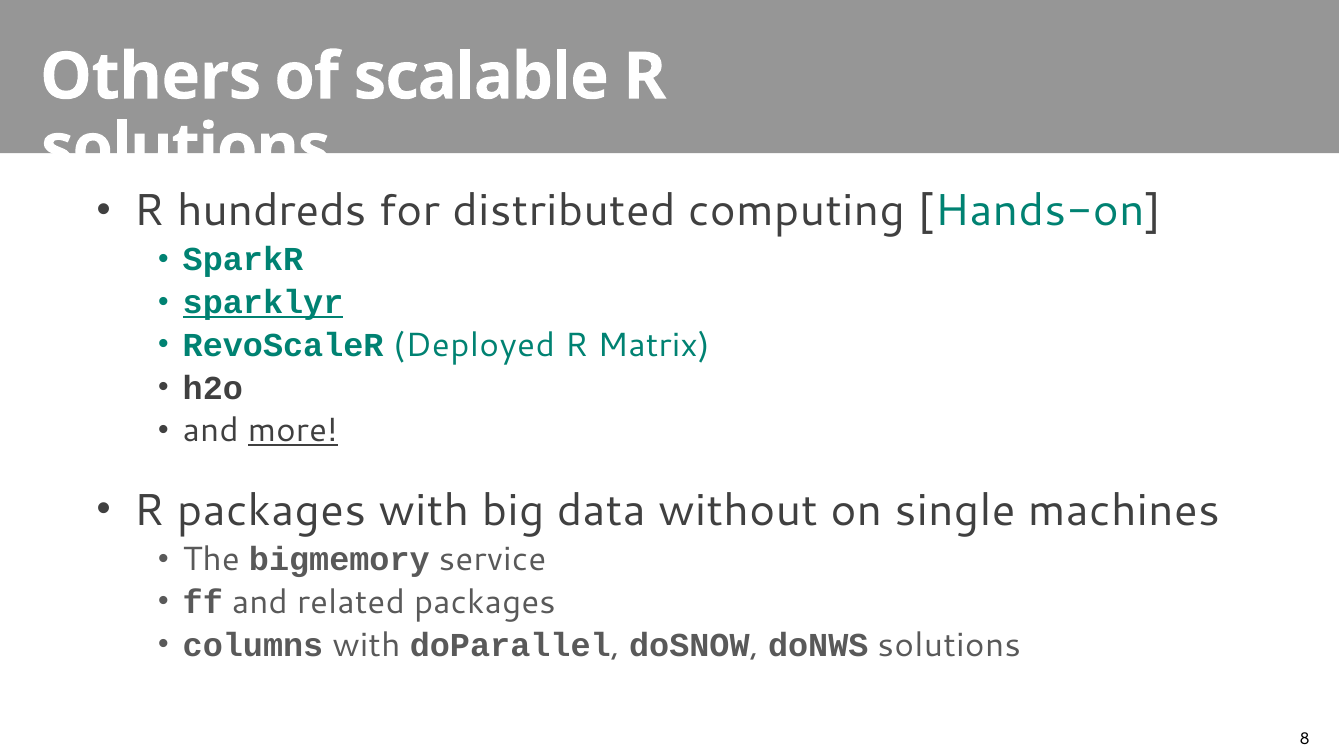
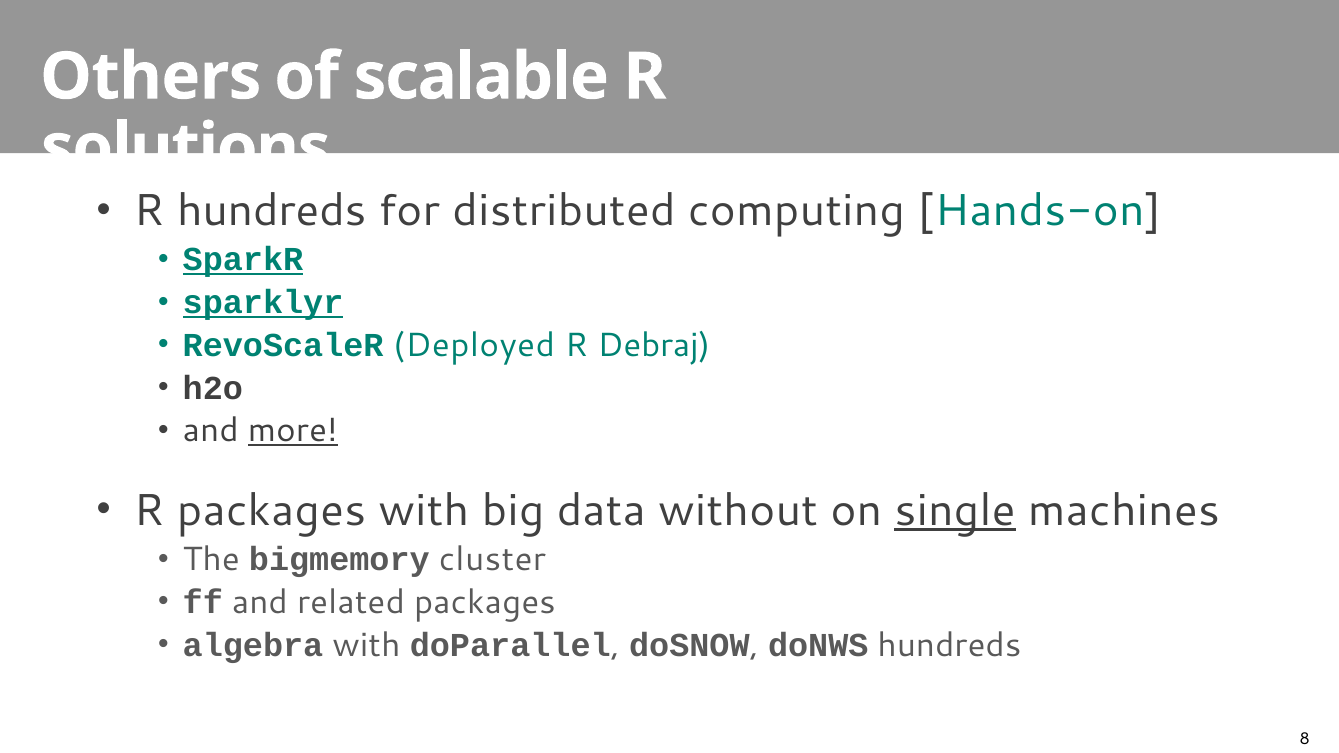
SparkR underline: none -> present (243, 260)
Matrix: Matrix -> Debraj (654, 345)
single underline: none -> present (955, 511)
service: service -> cluster (492, 560)
columns: columns -> algebra (253, 645)
doNWS solutions: solutions -> hundreds (949, 645)
